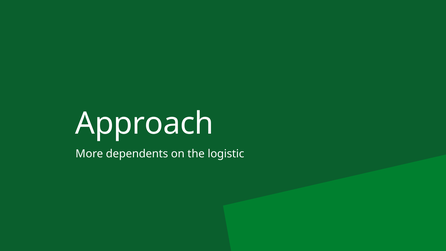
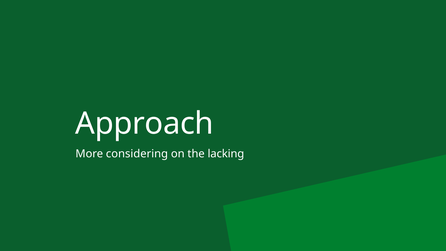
dependents: dependents -> considering (137, 154)
logistic: logistic -> lacking (226, 154)
